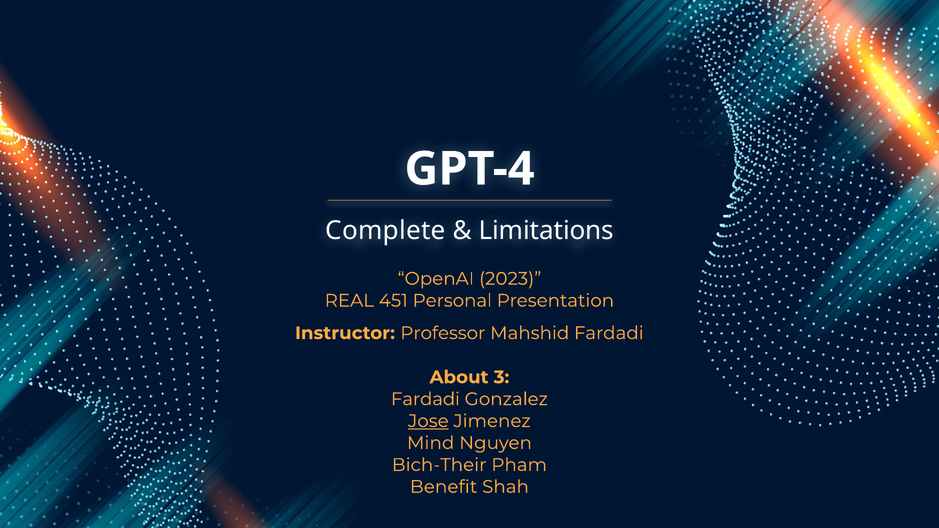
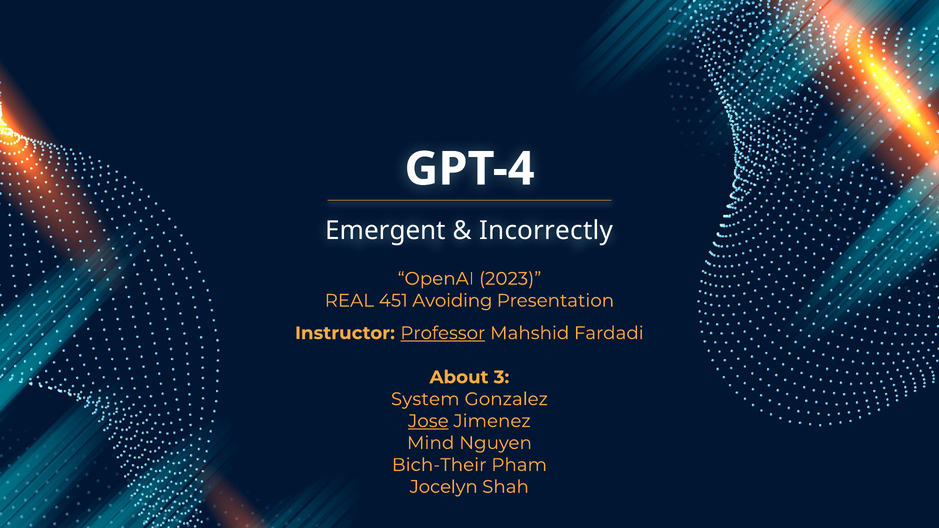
Complete: Complete -> Emergent (386, 231)
Limitations: Limitations -> Incorrectly (546, 231)
Personal: Personal -> Avoiding (452, 301)
Professor underline: none -> present (443, 333)
Fardadi: Fardadi -> System (425, 399)
Benefit: Benefit -> Jocelyn (444, 487)
